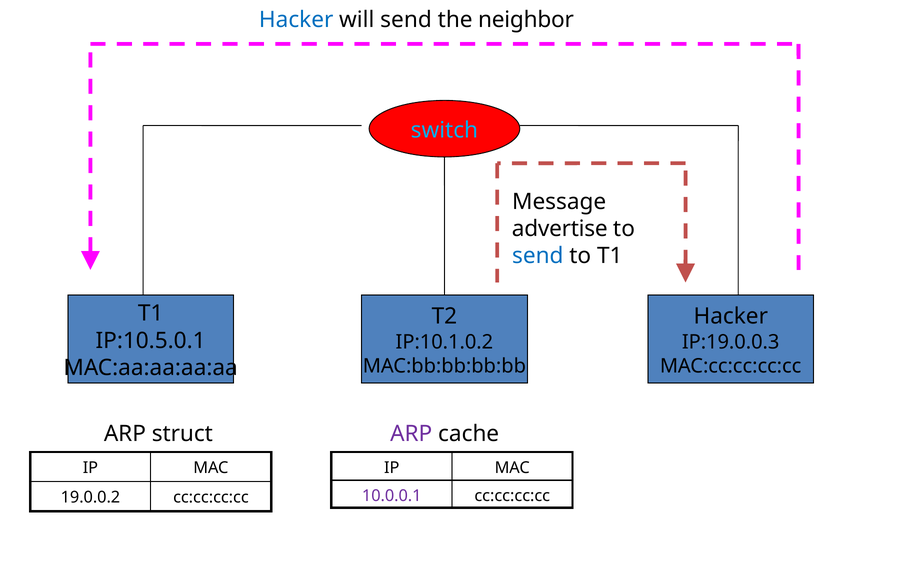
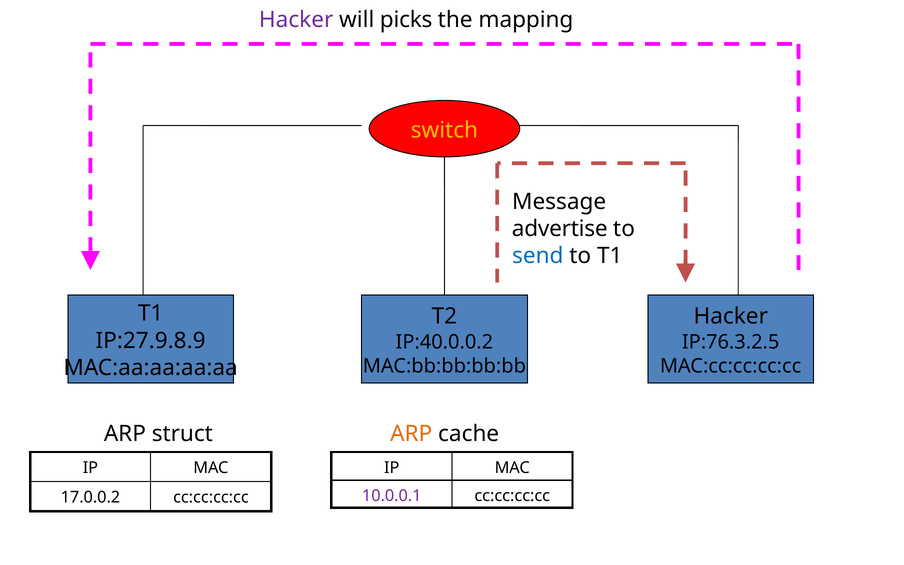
Hacker colour: blue -> purple (296, 20)
will send: send -> picks (406, 20)
neighbor: neighbor -> mapping (526, 20)
switch colour: light blue -> yellow (444, 130)
IP:10.5.0.1: IP:10.5.0.1 -> IP:27.9.8.9 (151, 341)
IP:10.1.0.2: IP:10.1.0.2 -> IP:40.0.0.2 (444, 342)
IP:19.0.0.3: IP:19.0.0.3 -> IP:76.3.2.5 (731, 342)
ARP colour: purple -> orange (411, 434)
19.0.0.2: 19.0.0.2 -> 17.0.0.2 (90, 497)
